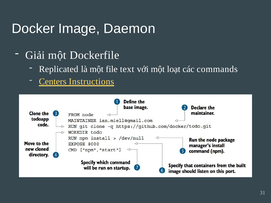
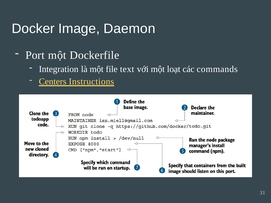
Giải: Giải -> Port (35, 55)
Replicated: Replicated -> Integration (59, 69)
